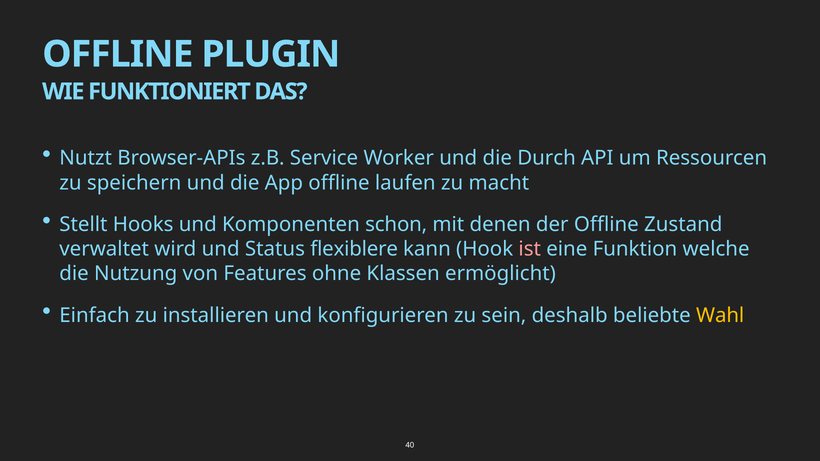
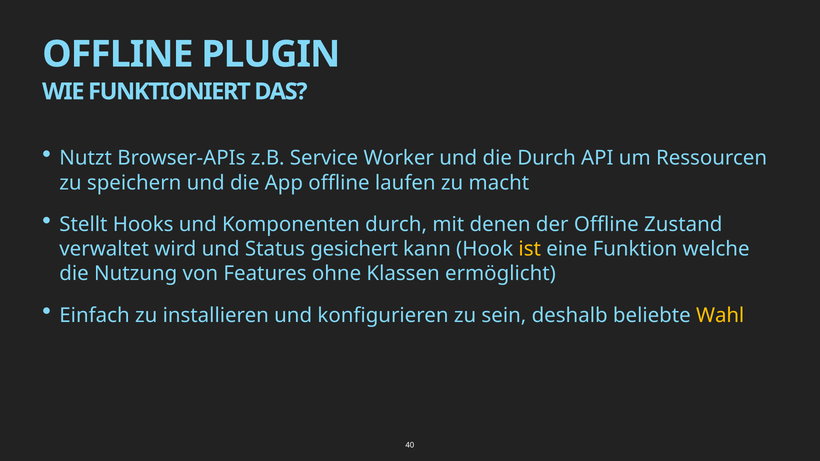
Komponenten schon: schon -> durch (396, 225)
flexiblere: flexiblere -> gesichert (354, 249)
ist colour: pink -> yellow (530, 249)
